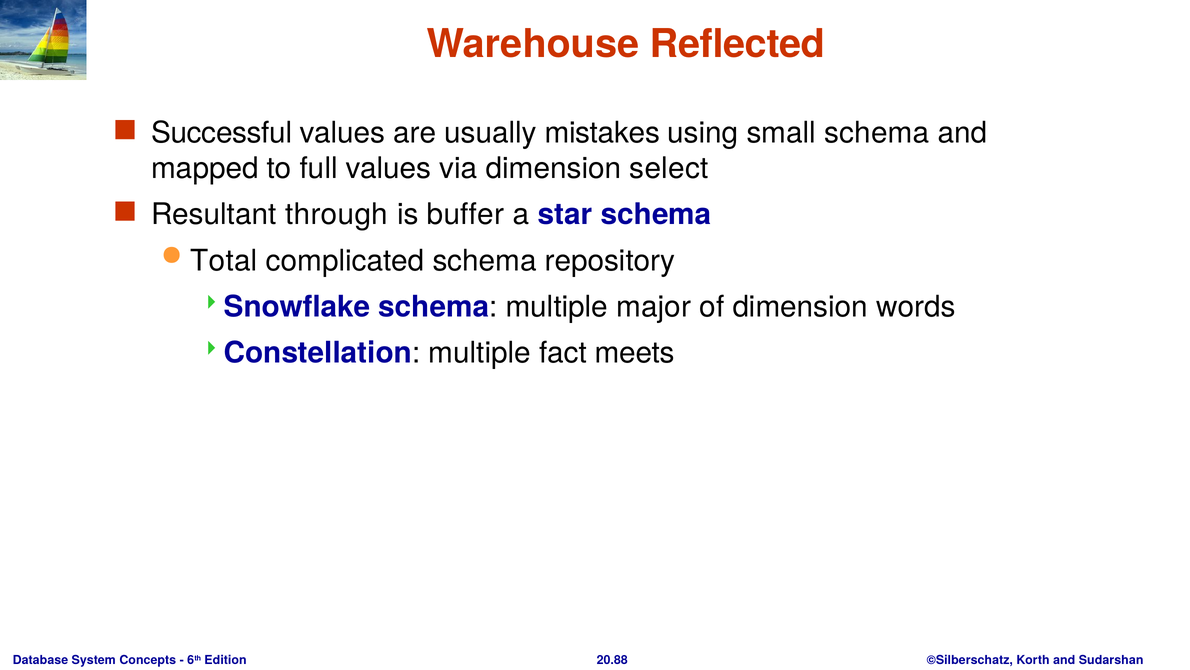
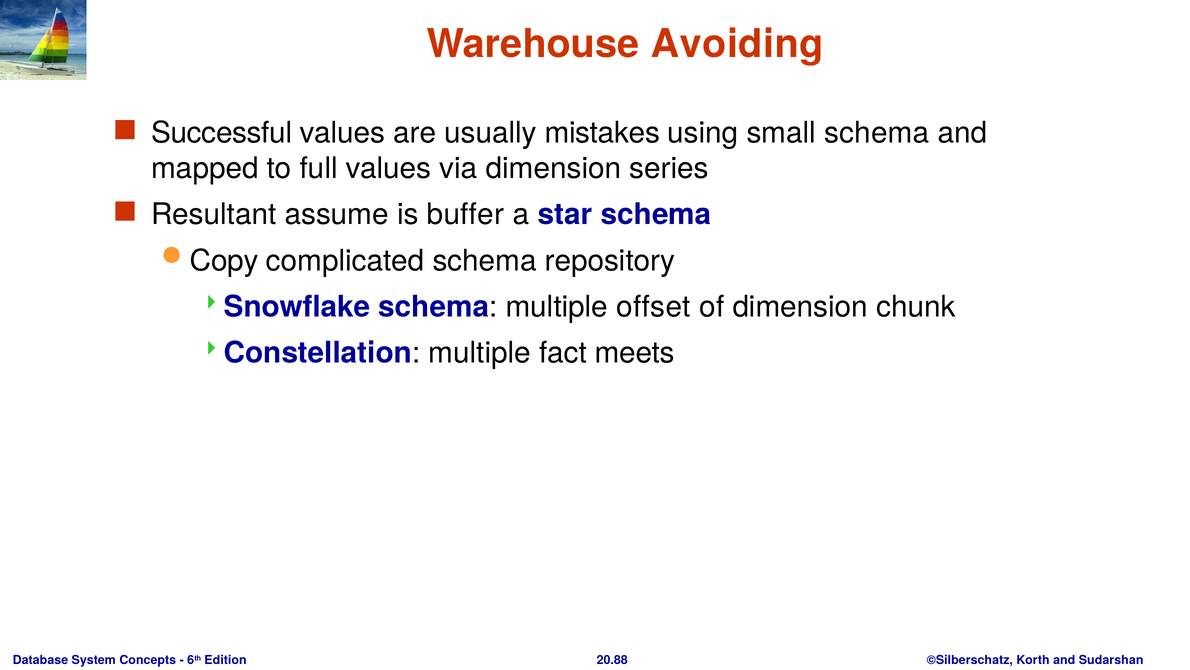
Reflected: Reflected -> Avoiding (737, 44)
select: select -> series (669, 168)
through: through -> assume (337, 214)
Total: Total -> Copy (224, 261)
major: major -> offset (654, 307)
words: words -> chunk (916, 307)
